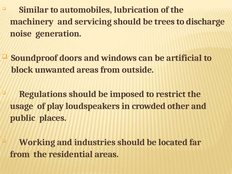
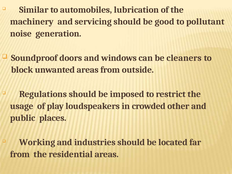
trees: trees -> good (165, 22)
discharge: discharge -> pollutant (205, 22)
artificial: artificial -> cleaners (184, 58)
